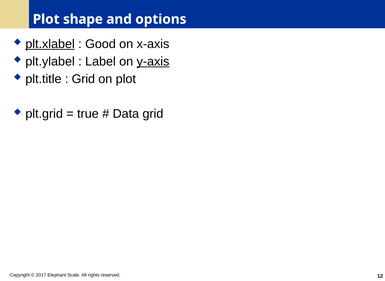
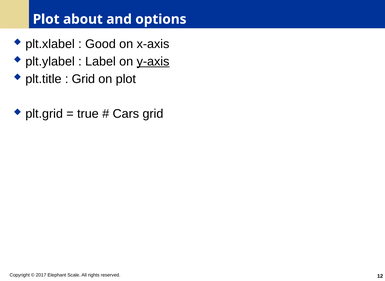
shape: shape -> about (83, 19)
plt.xlabel underline: present -> none (50, 44)
Data: Data -> Cars (126, 114)
